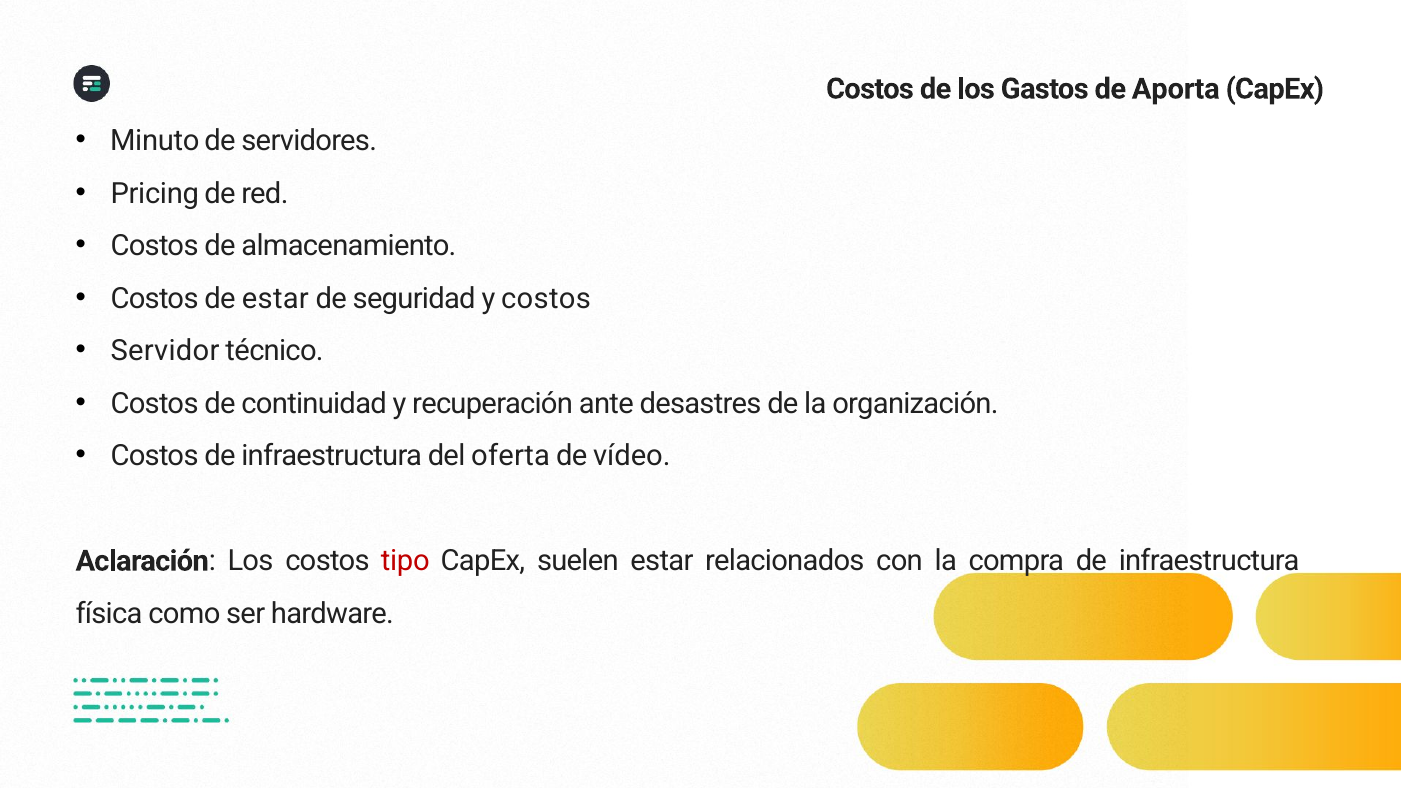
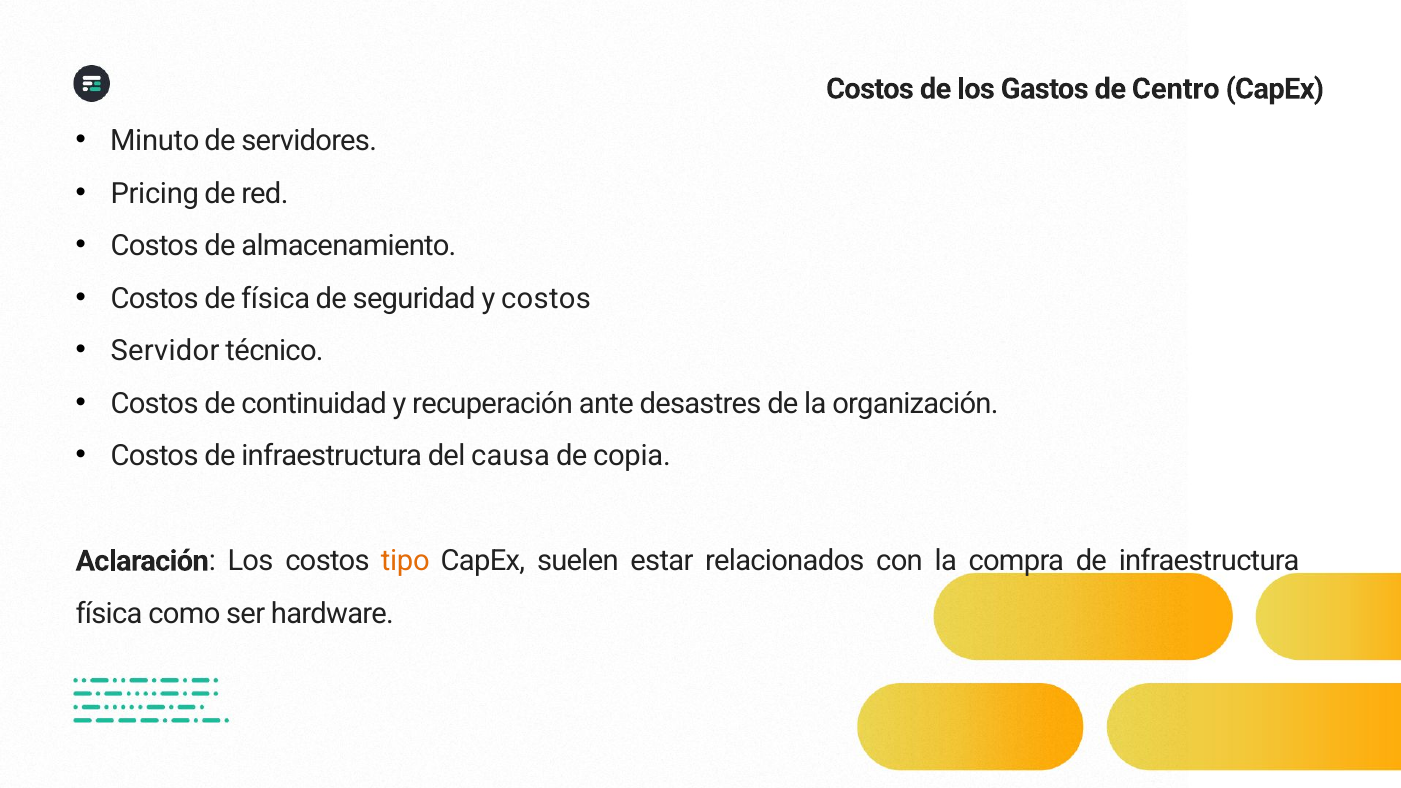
Aporta: Aporta -> Centro (1176, 89)
de estar: estar -> física (276, 298)
oferta: oferta -> causa (511, 456)
vídeo: vídeo -> copia (632, 456)
tipo colour: red -> orange (405, 561)
